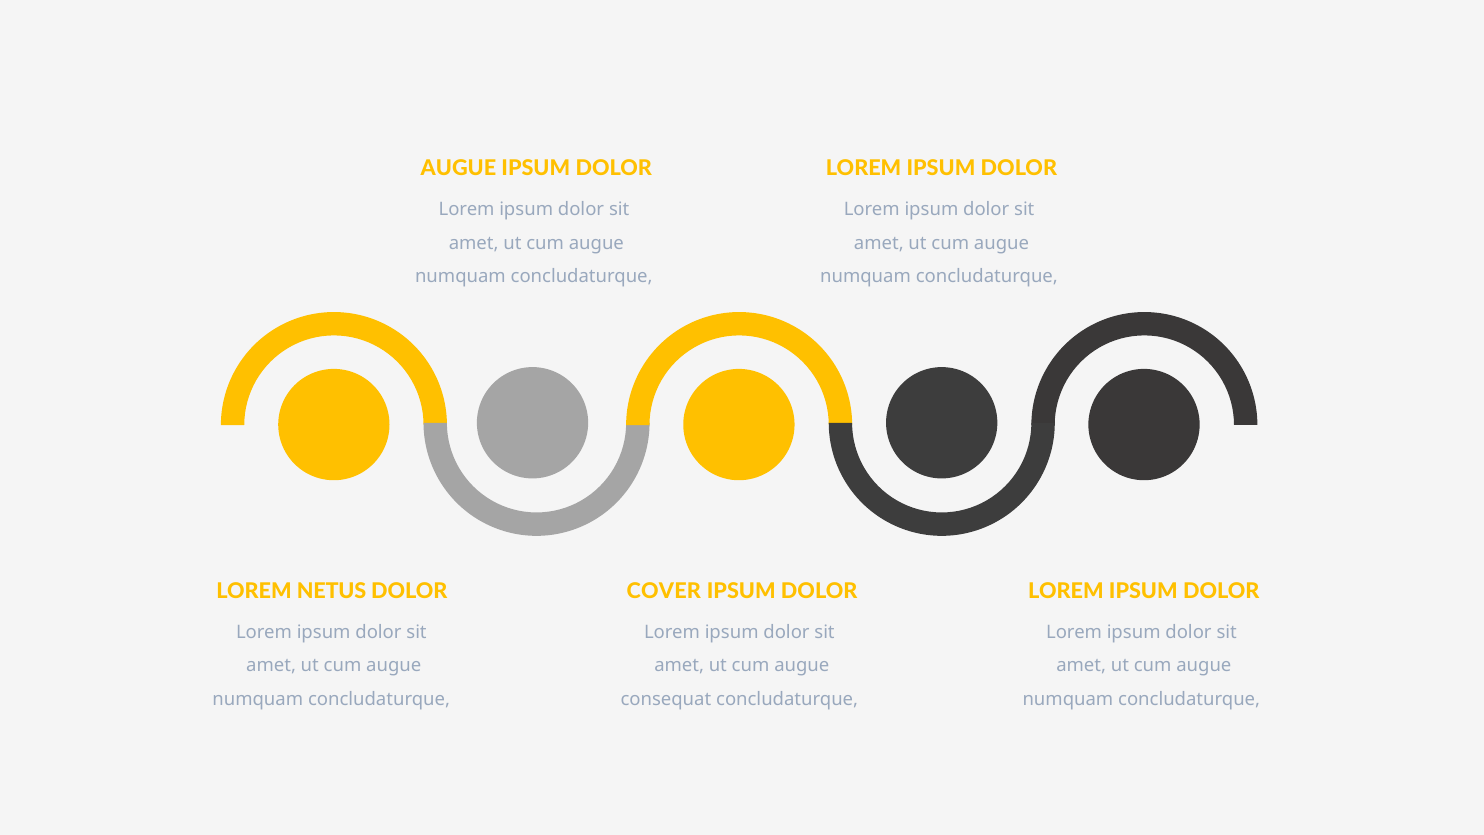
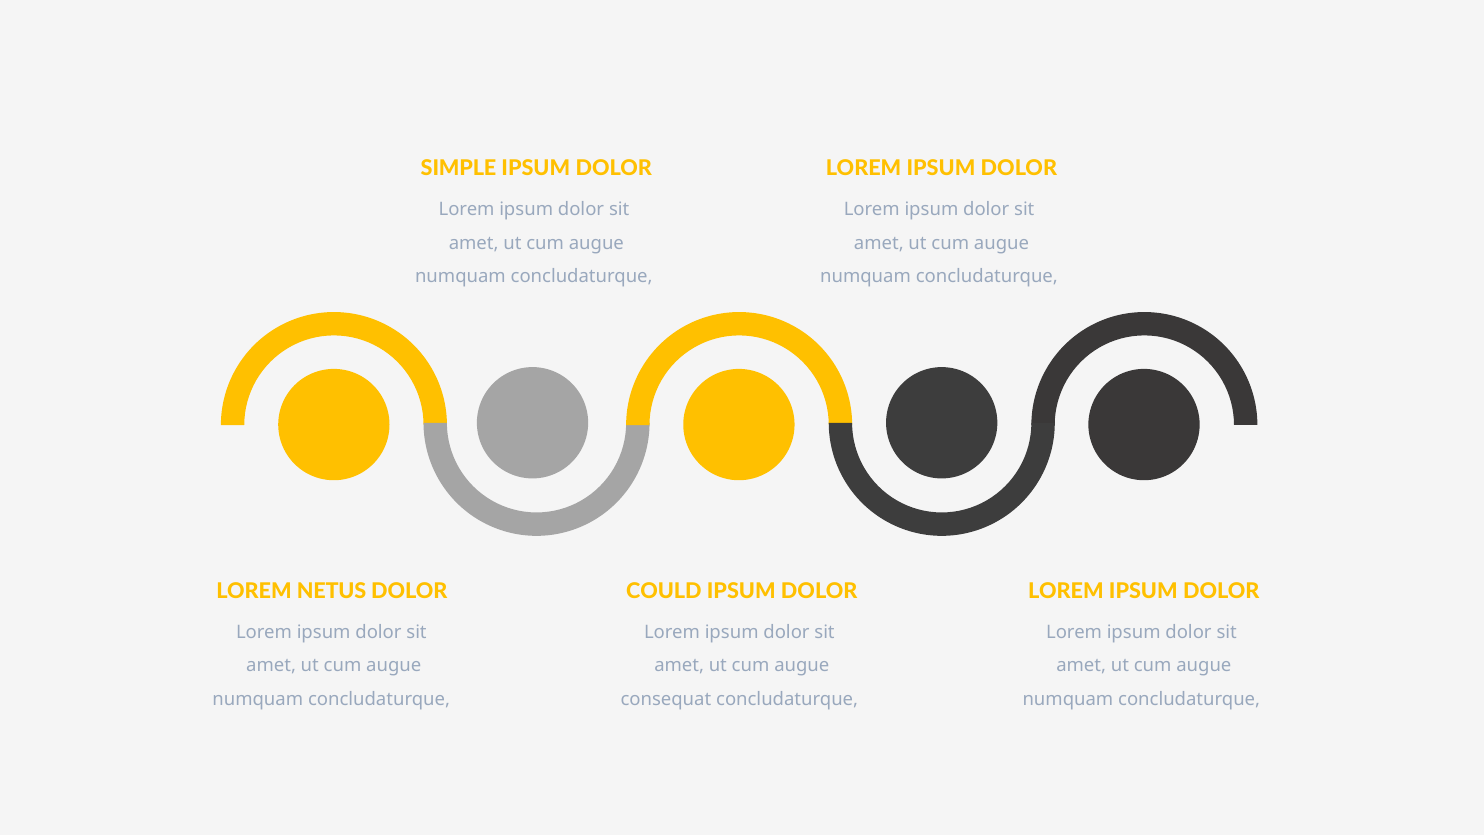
AUGUE: AUGUE -> SIMPLE (459, 169)
COVER: COVER -> COULD (664, 591)
